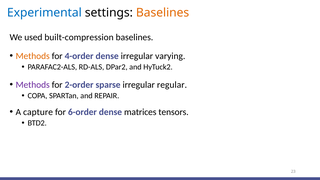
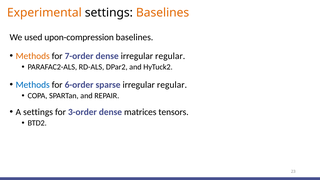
Experimental colour: blue -> orange (44, 13)
built-compression: built-compression -> upon-compression (79, 37)
4-order: 4-order -> 7-order (79, 56)
dense irregular varying: varying -> regular (170, 56)
Methods colour: purple -> blue (33, 85)
2-order: 2-order -> 6-order (79, 85)
A capture: capture -> settings (38, 112)
6-order: 6-order -> 3-order (82, 112)
